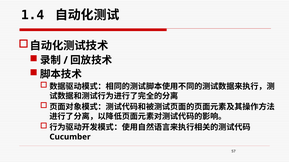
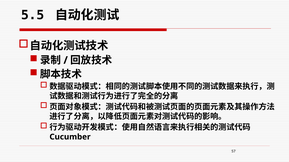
1.4: 1.4 -> 5.5 (33, 15)
